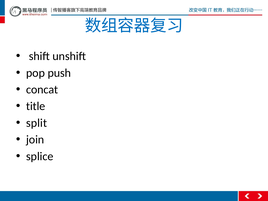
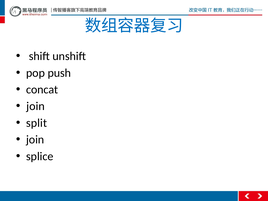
title: title -> join (36, 106)
